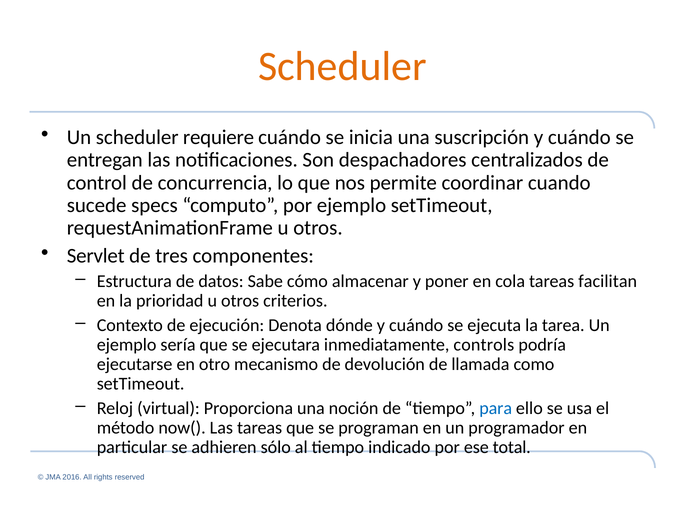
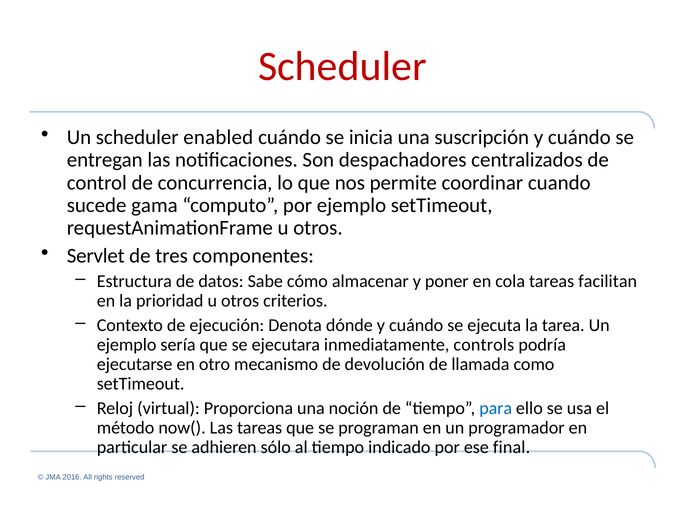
Scheduler colour: orange -> red (342, 66)
requiere: requiere -> enabled (218, 137)
specs: specs -> gama (154, 205)
total: total -> final (512, 447)
